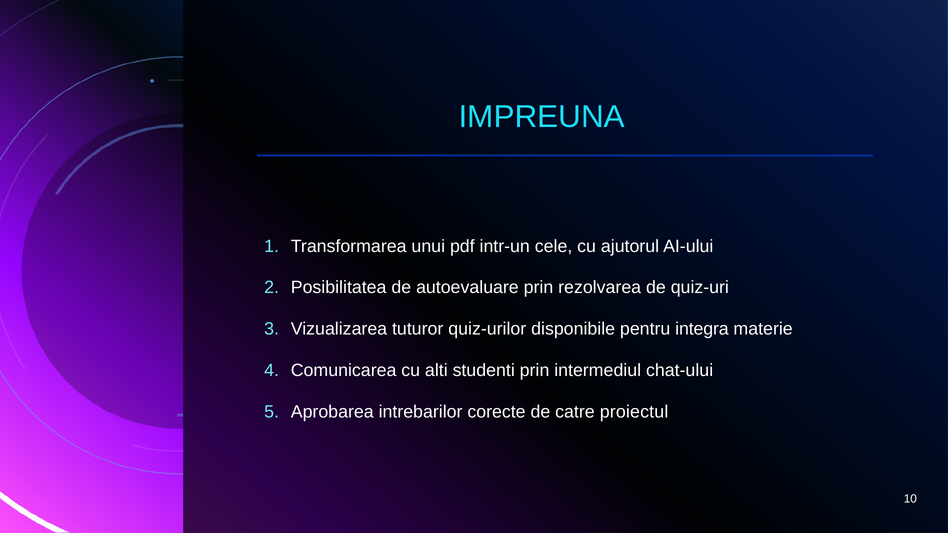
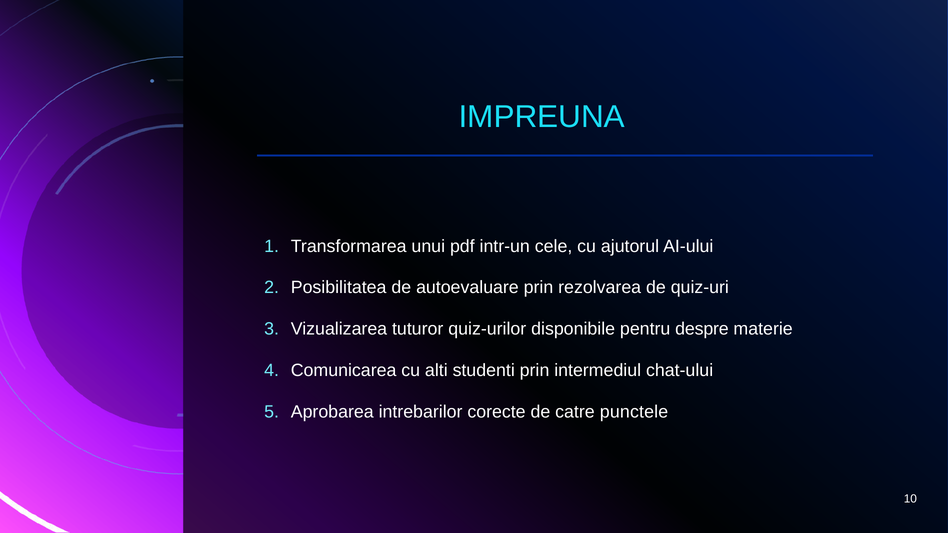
integra: integra -> despre (702, 329)
proiectul: proiectul -> punctele (634, 412)
